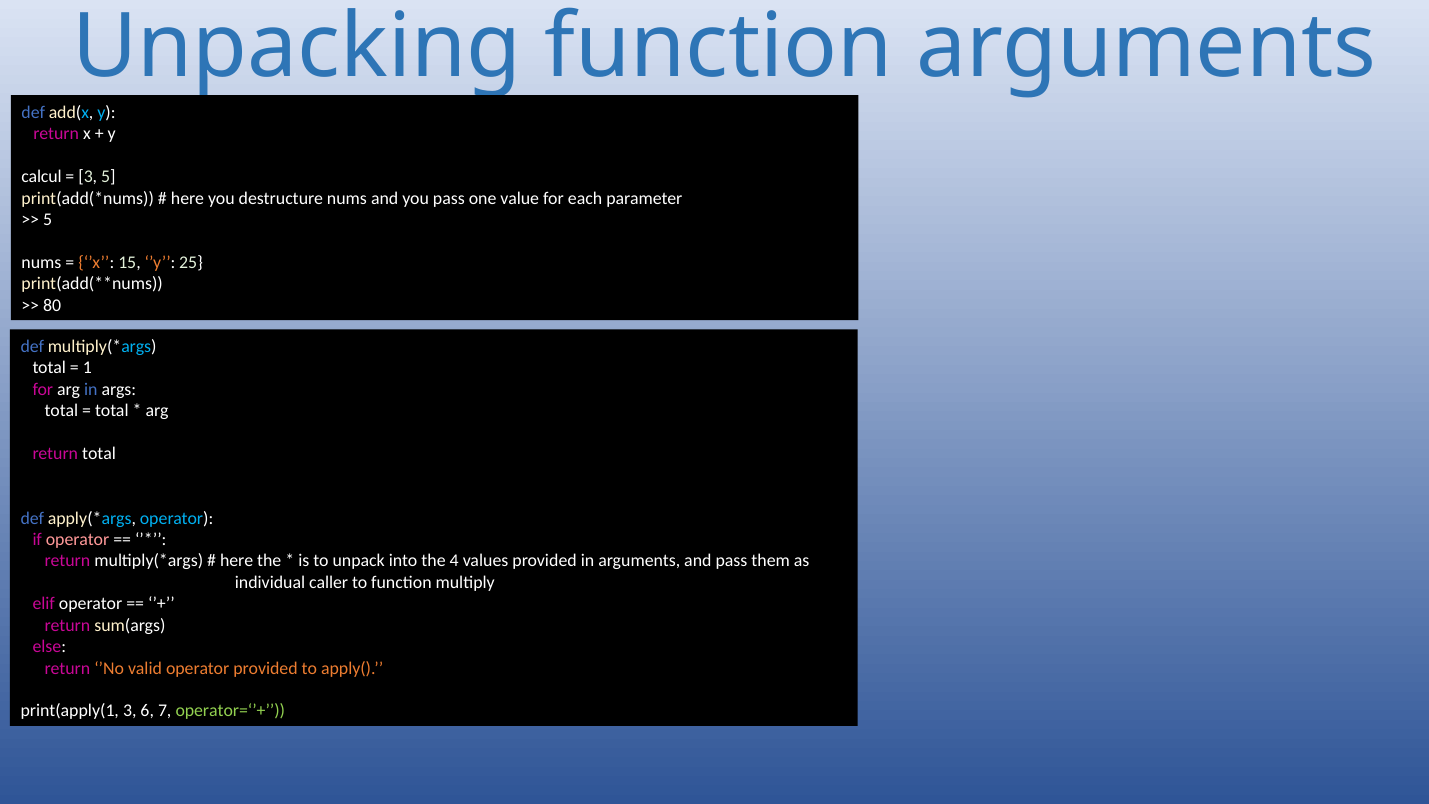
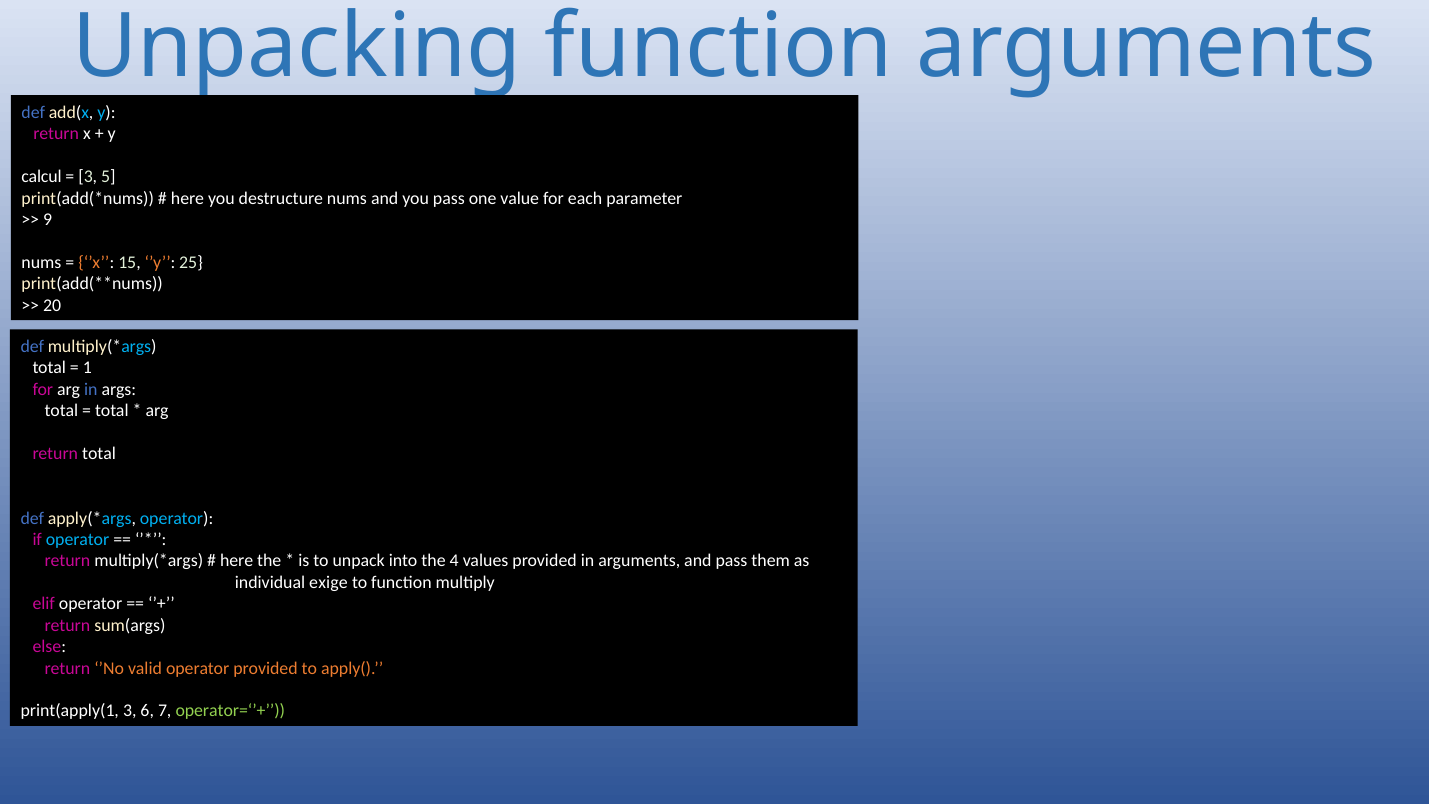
5: 5 -> 9 (48, 220)
80: 80 -> 20 (52, 305)
operator colour: pink -> light blue (78, 539)
caller: caller -> exige (329, 582)
